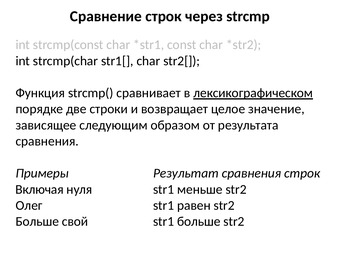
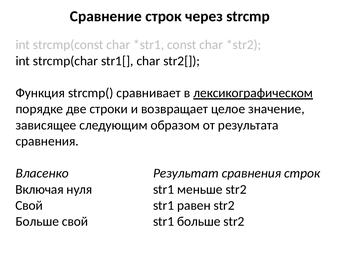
Примеры: Примеры -> Власенко (42, 173)
Олег: Олег -> Свой (29, 205)
